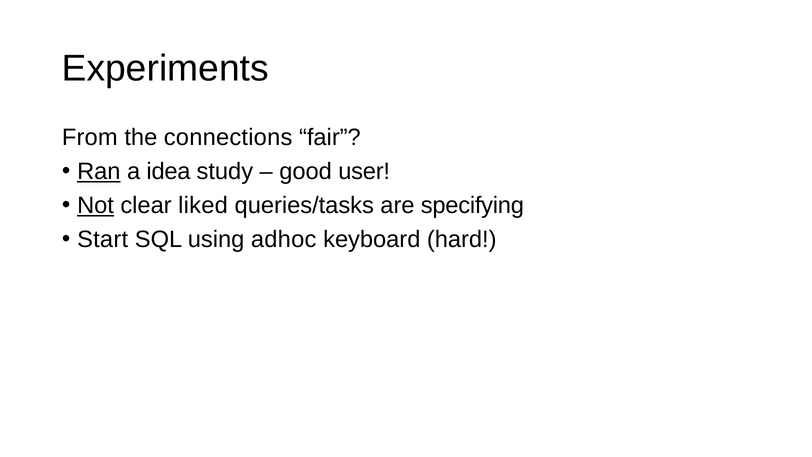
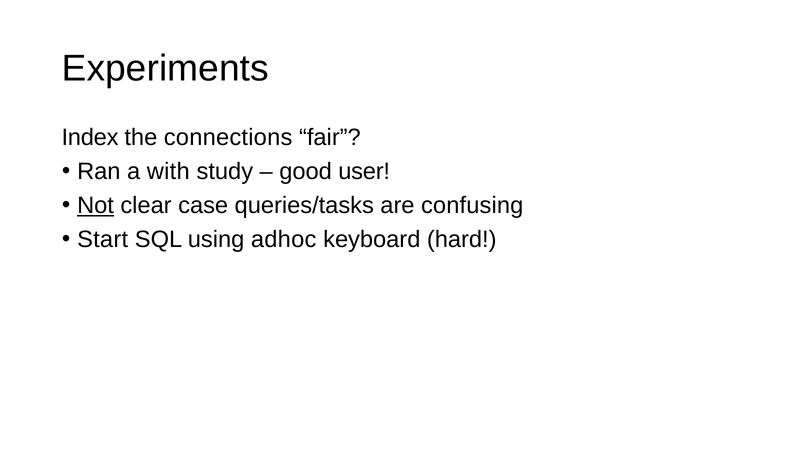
From: From -> Index (90, 137)
Ran underline: present -> none (99, 171)
idea: idea -> with (168, 171)
liked: liked -> case (203, 205)
specifying: specifying -> confusing (472, 205)
